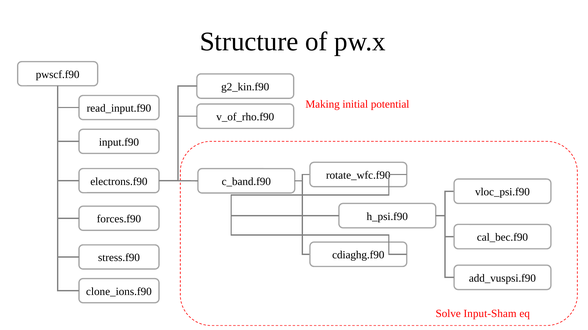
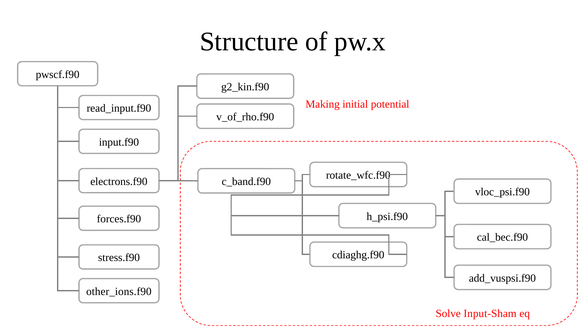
clone_ions.f90: clone_ions.f90 -> other_ions.f90 (119, 292)
